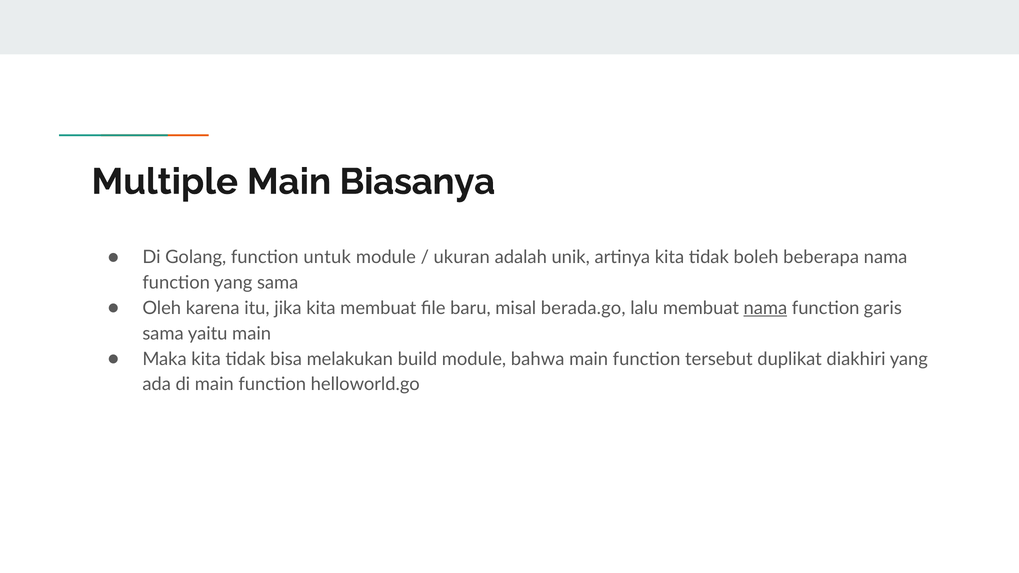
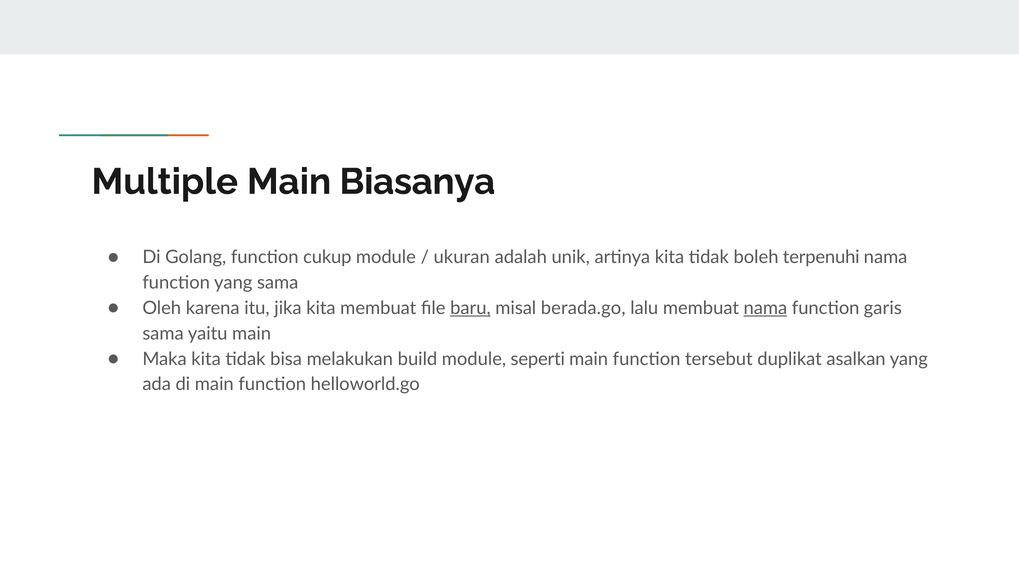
untuk: untuk -> cukup (327, 257)
beberapa: beberapa -> terpenuhi (821, 257)
baru underline: none -> present (470, 308)
bahwa: bahwa -> seperti (538, 359)
diakhiri: diakhiri -> asalkan (856, 359)
